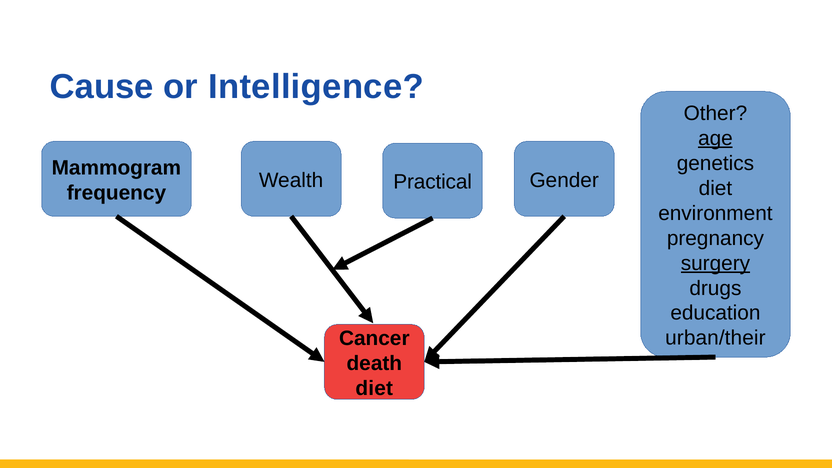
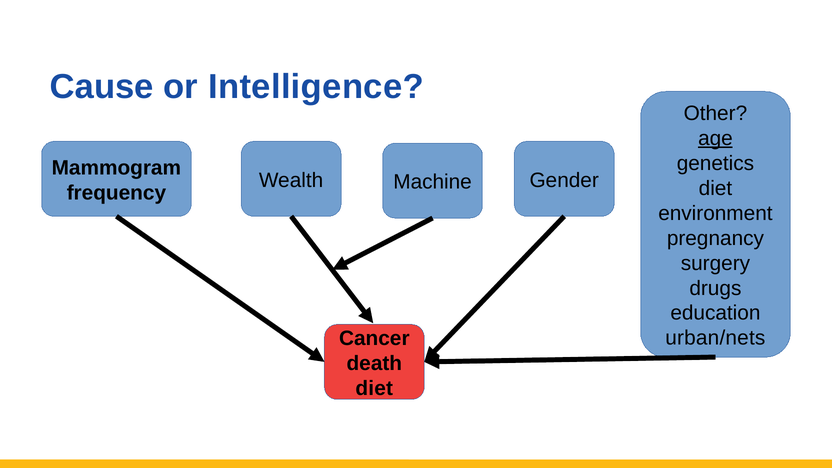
Practical: Practical -> Machine (433, 182)
surgery underline: present -> none (715, 263)
urban/their: urban/their -> urban/nets (715, 338)
